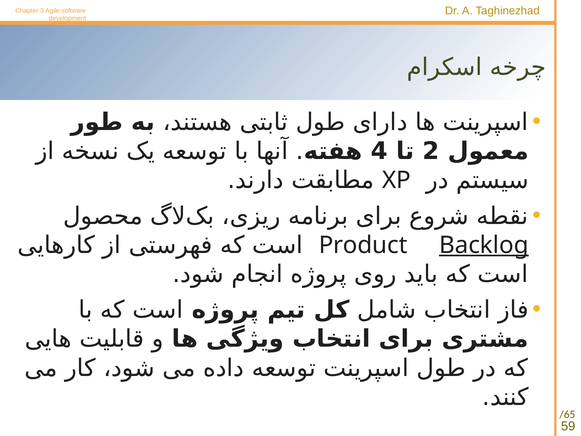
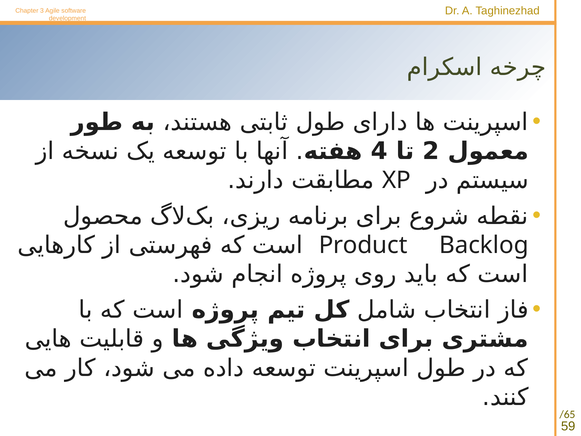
Backlog underline: present -> none (484, 245)
